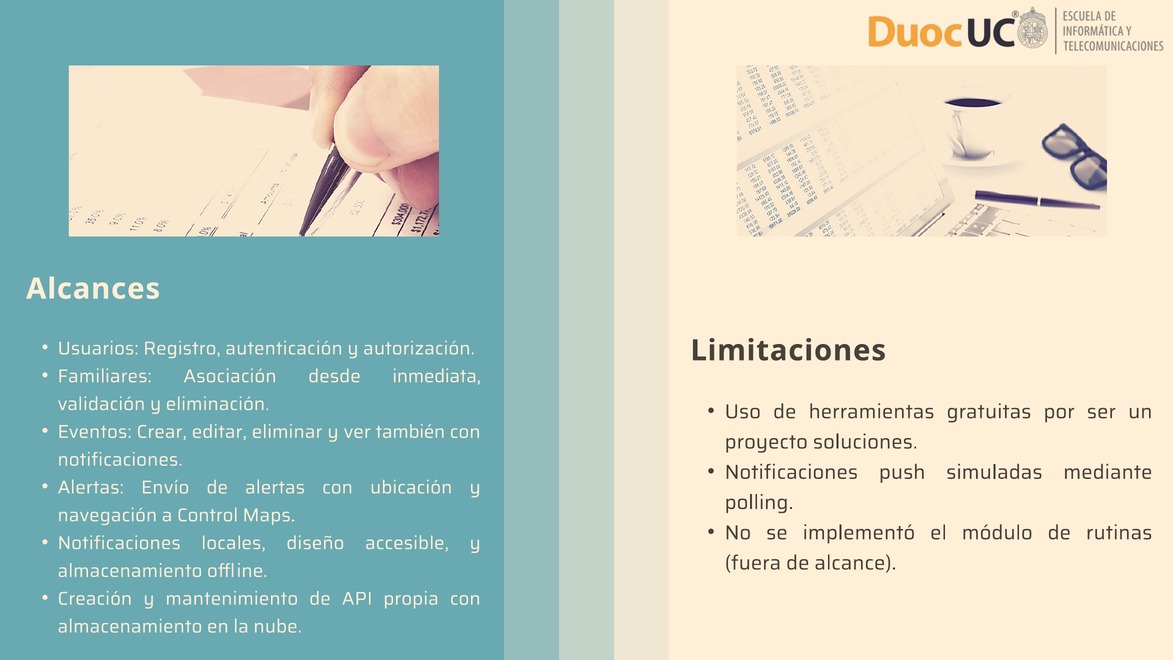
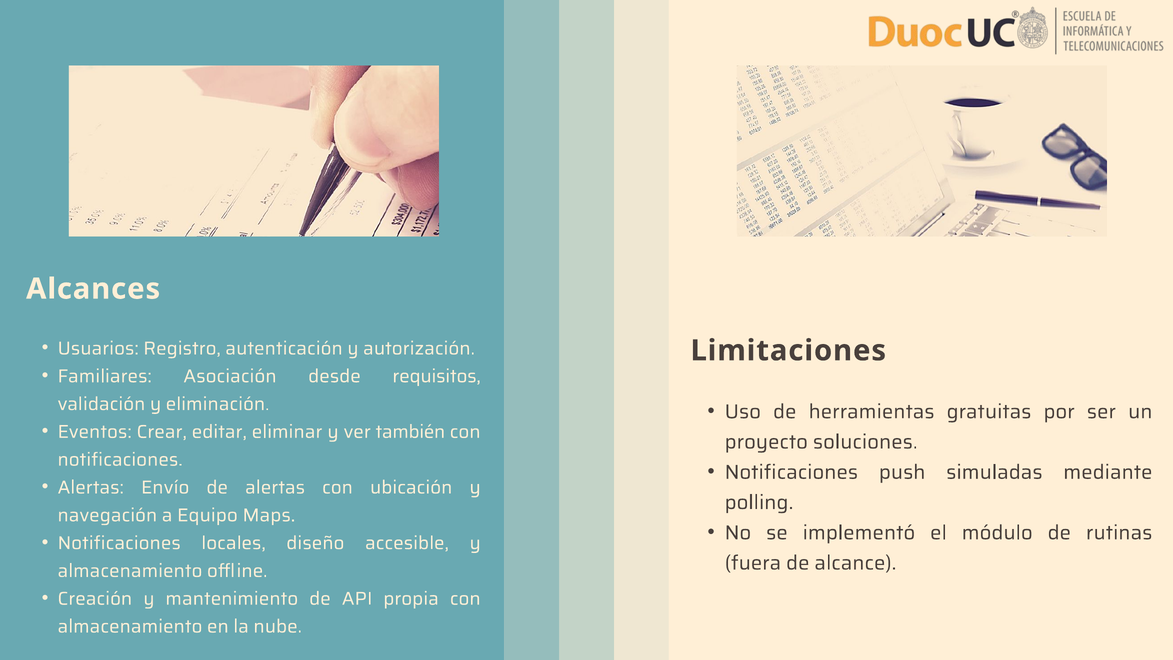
inmediata: inmediata -> requisitos (437, 376)
Control: Control -> Equipo (207, 515)
